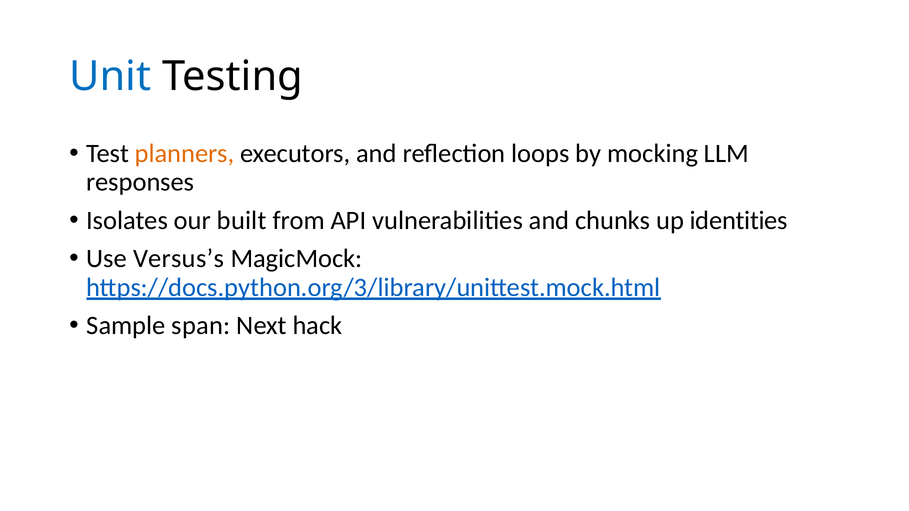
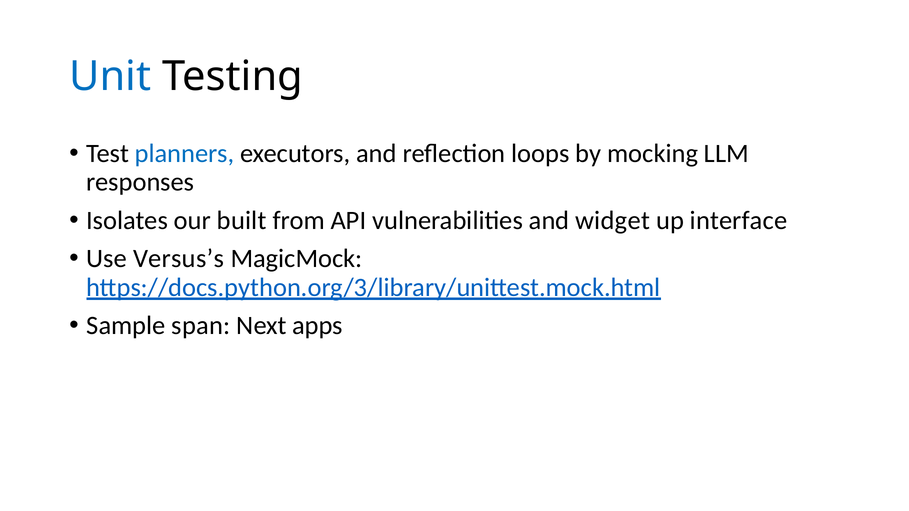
planners colour: orange -> blue (185, 154)
chunks: chunks -> widget (613, 220)
identities: identities -> interface (739, 220)
hack: hack -> apps (318, 326)
